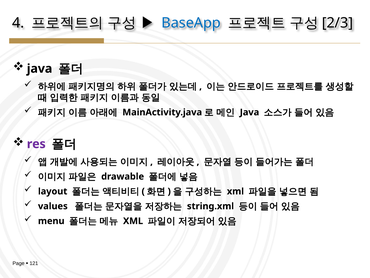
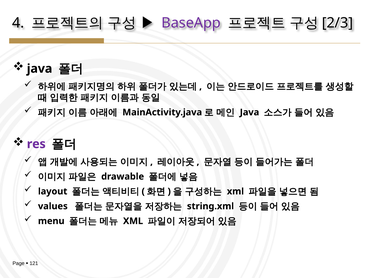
BaseApp colour: blue -> purple (191, 23)
